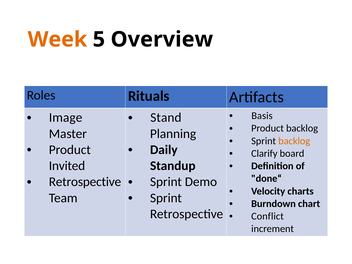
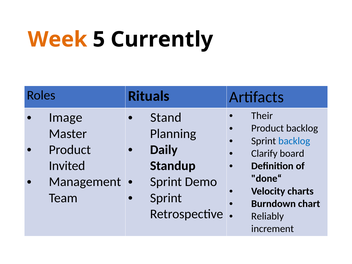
Overview: Overview -> Currently (162, 39)
Basis: Basis -> Their (262, 116)
backlog colour: orange -> blue (294, 141)
Retrospective: Retrospective -> Management (85, 182)
Conflict: Conflict -> Reliably (268, 216)
